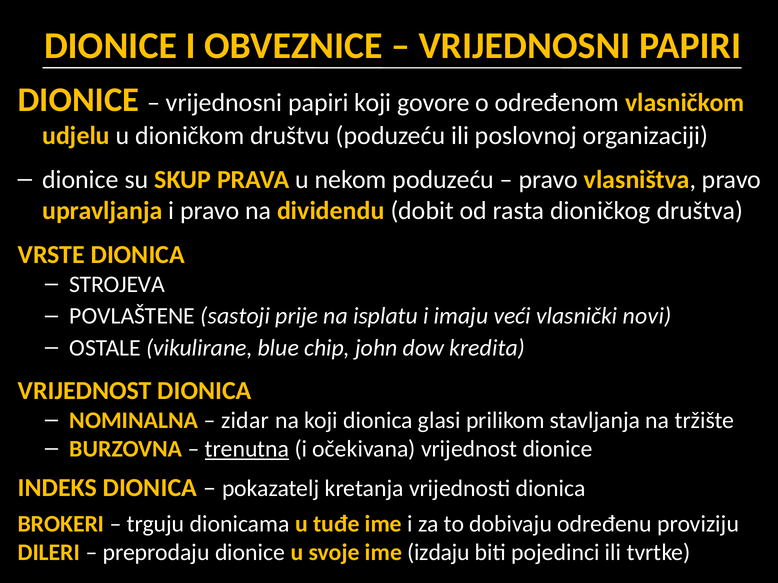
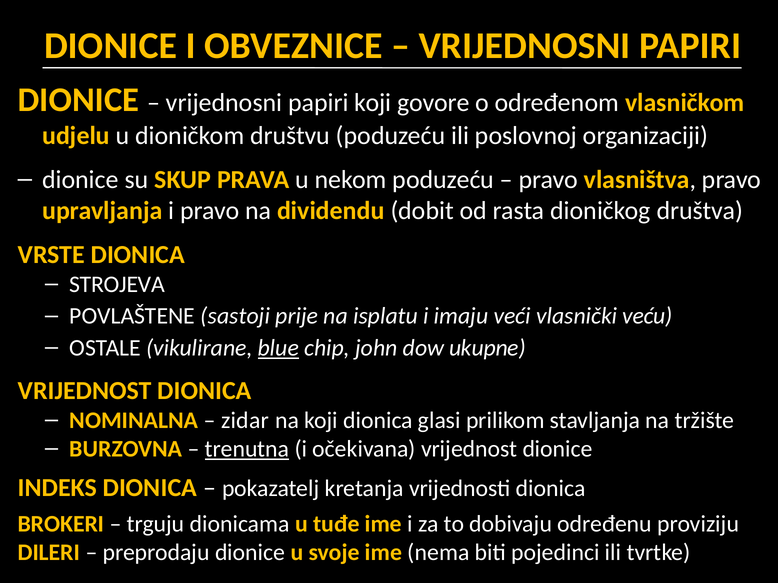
novi: novi -> veću (647, 316)
blue underline: none -> present (278, 348)
kredita: kredita -> ukupne (487, 348)
izdaju: izdaju -> nema (438, 553)
